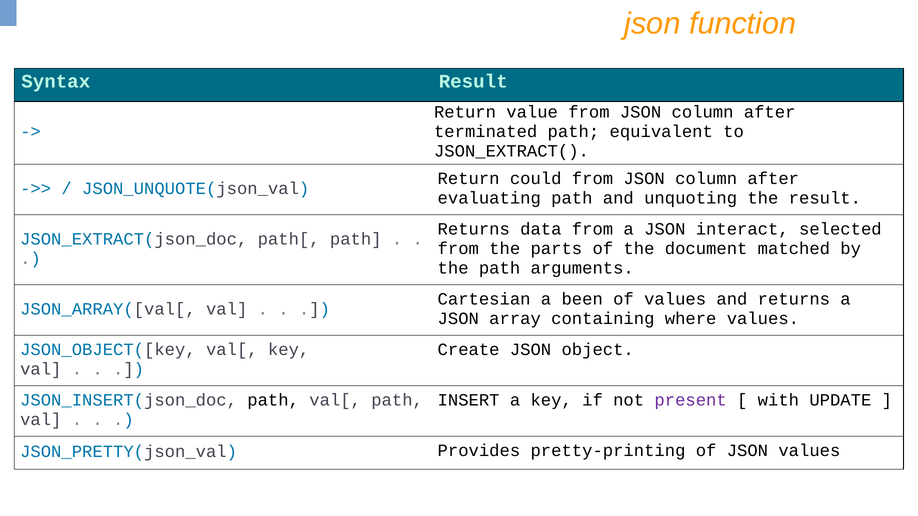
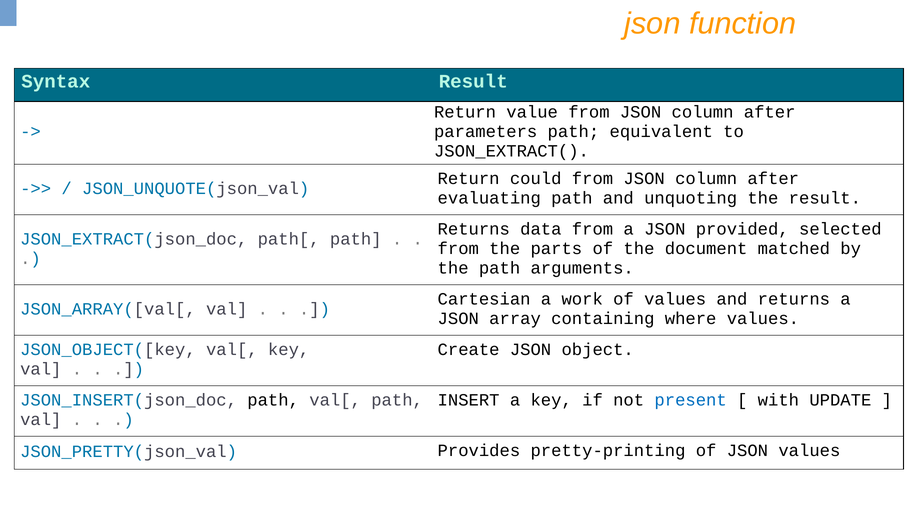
terminated: terminated -> parameters (486, 132)
interact: interact -> provided (742, 229)
been: been -> work (582, 299)
present colour: purple -> blue (691, 400)
